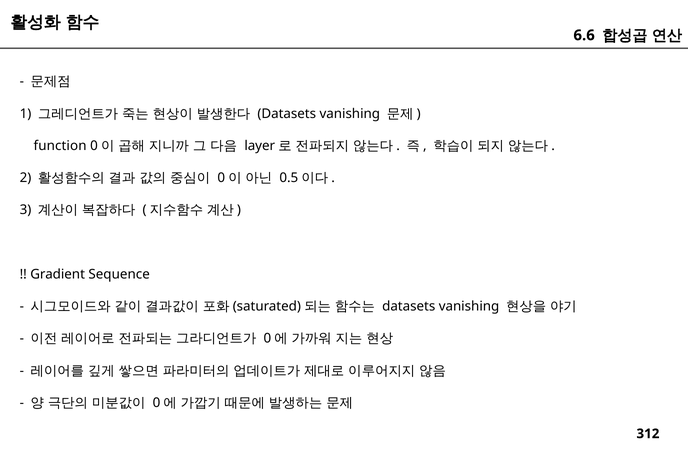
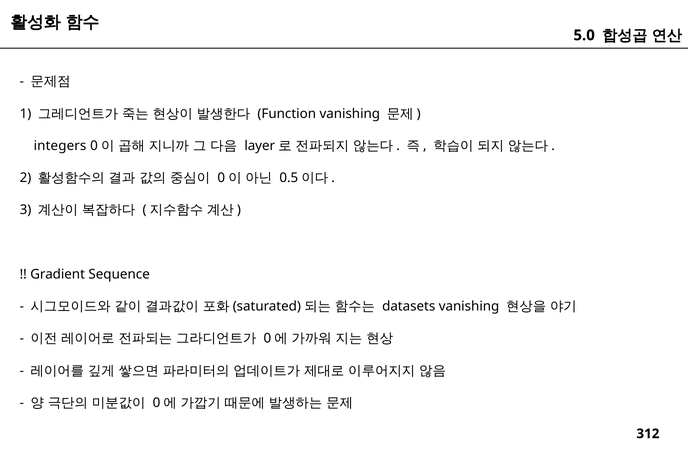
6.6: 6.6 -> 5.0 (584, 35)
Datasets: Datasets -> Function (287, 114)
function: function -> integers (60, 146)
